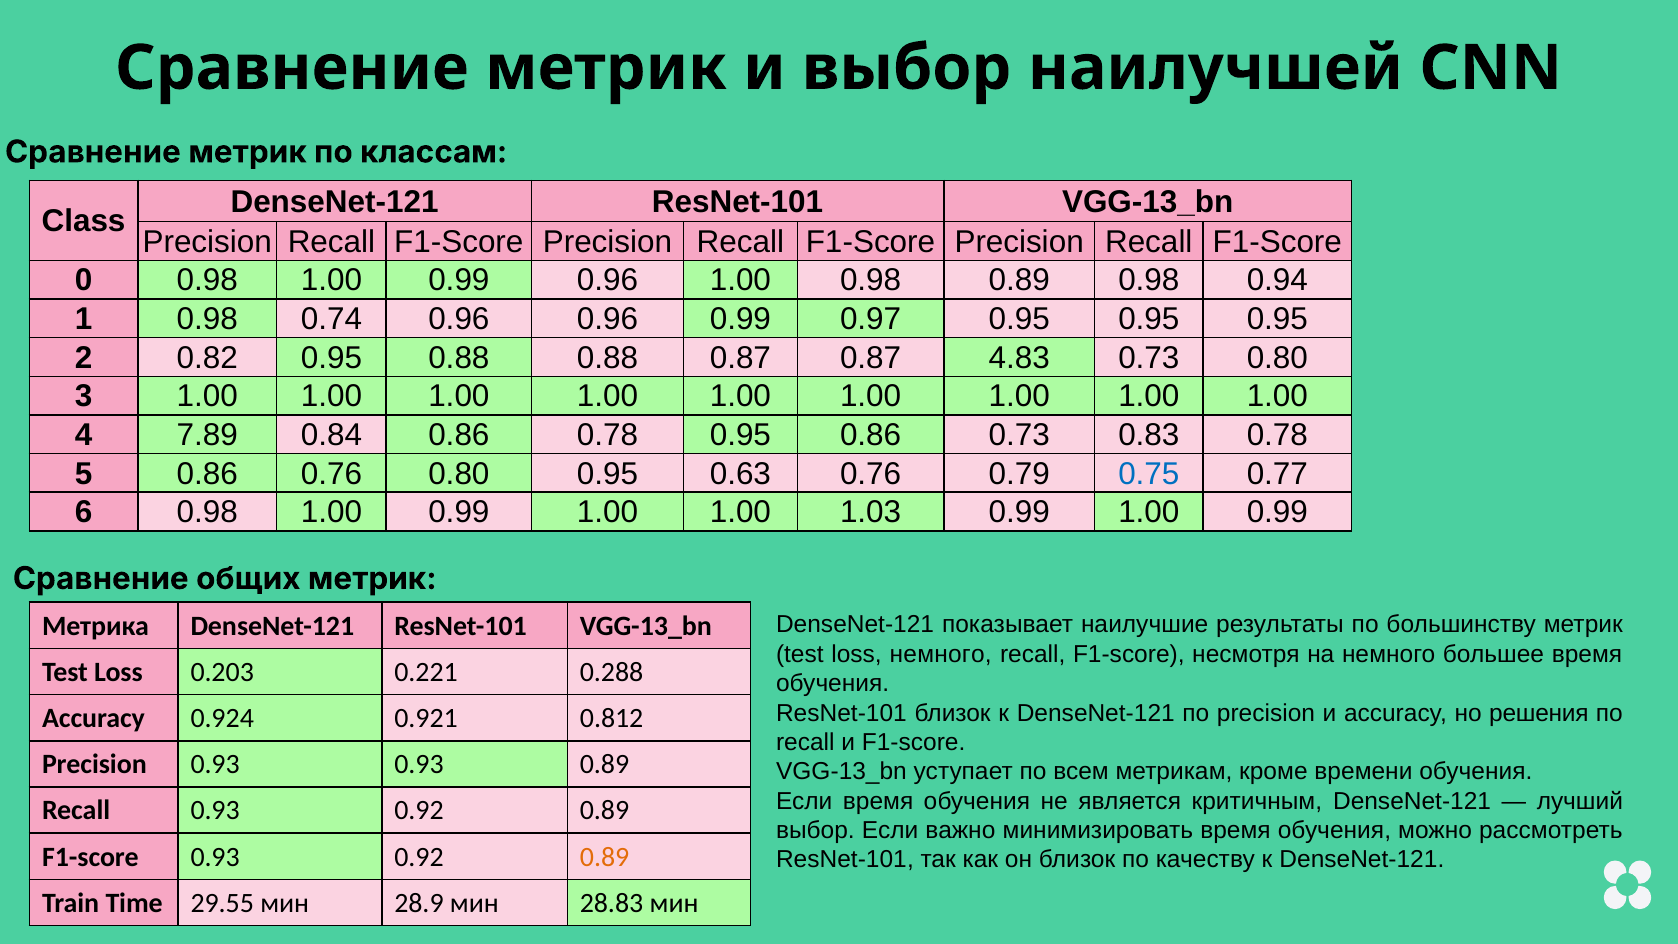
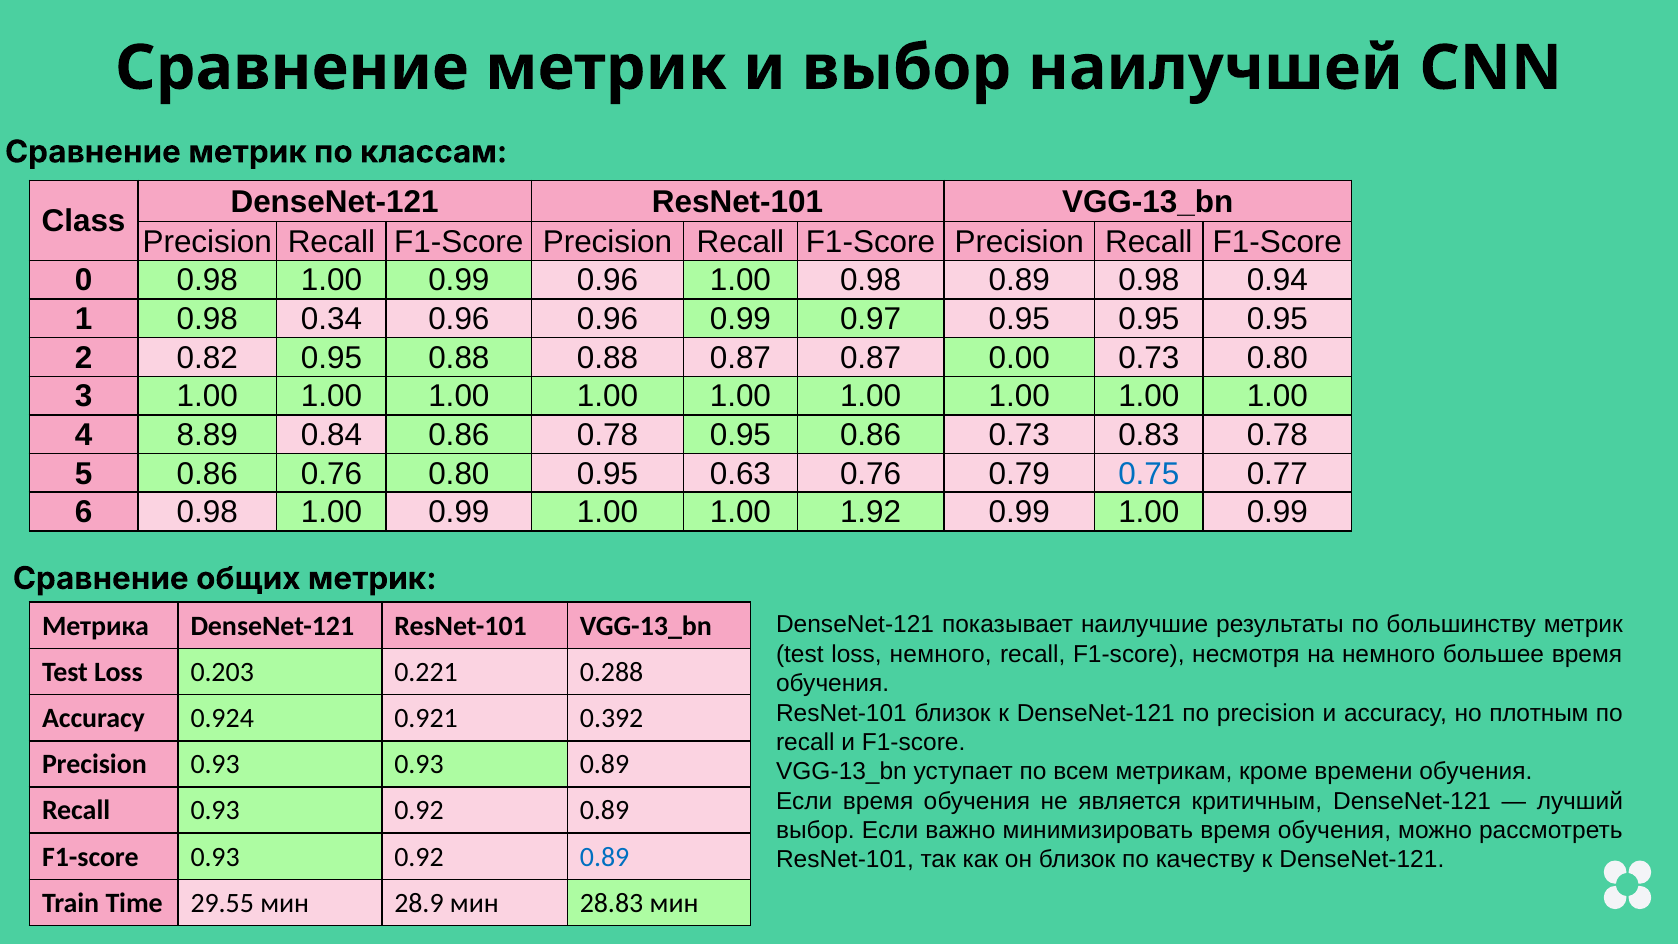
0.74: 0.74 -> 0.34 (331, 319)
4.83: 4.83 -> 0.00 (1019, 358)
7.89: 7.89 -> 8.89 (207, 435)
1.03: 1.03 -> 1.92 (871, 512)
решения: решения -> плотным (1539, 713)
0.812: 0.812 -> 0.392 (612, 718)
0.89 colour: orange -> blue (605, 857)
